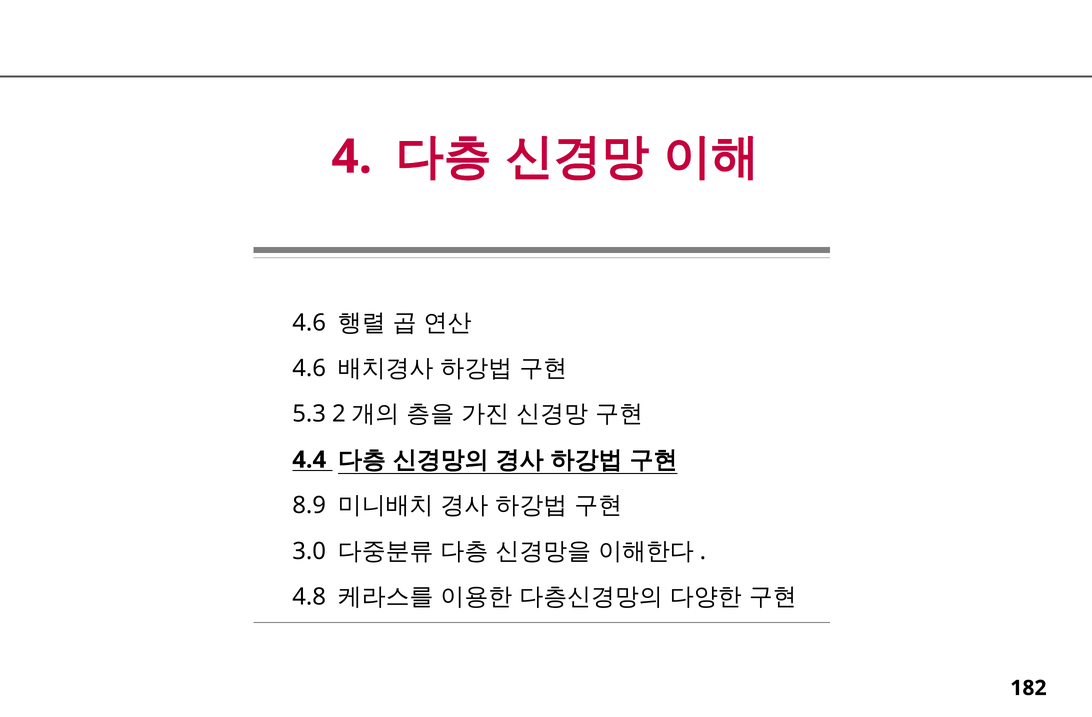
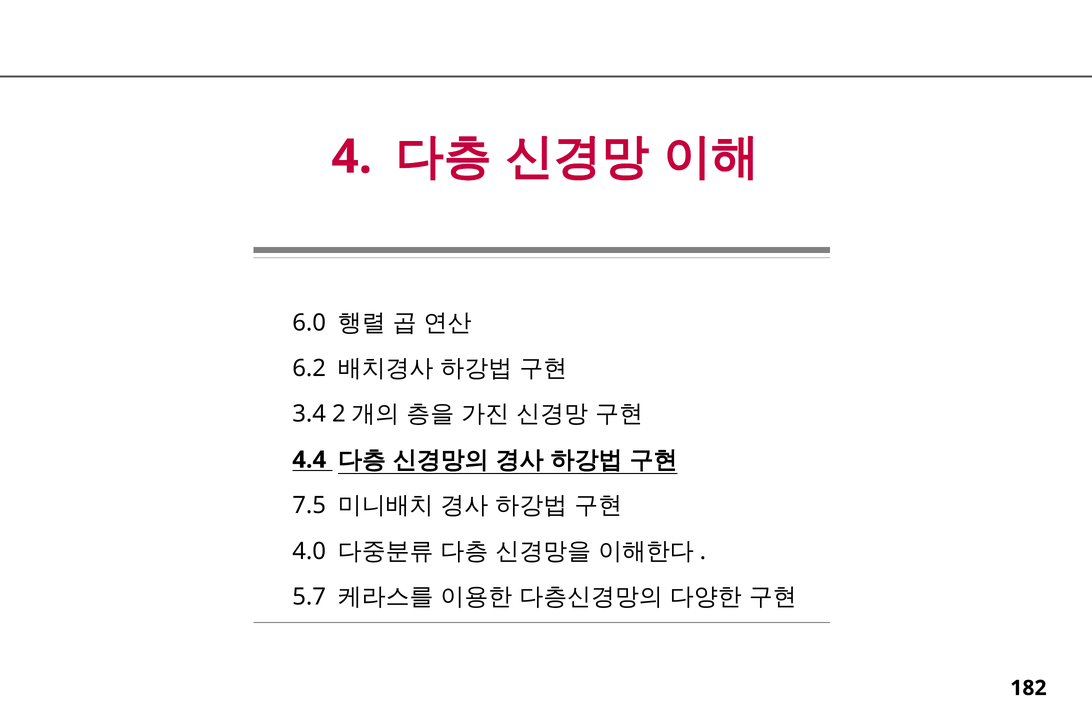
4.6: 4.6 -> 6.0 (309, 323)
4.6: 4.6 -> 6.2 (309, 369)
5.3: 5.3 -> 3.4 (309, 414)
8.9: 8.9 -> 7.5 (309, 506)
3.0: 3.0 -> 4.0 (309, 551)
4.8: 4.8 -> 5.7 (309, 597)
